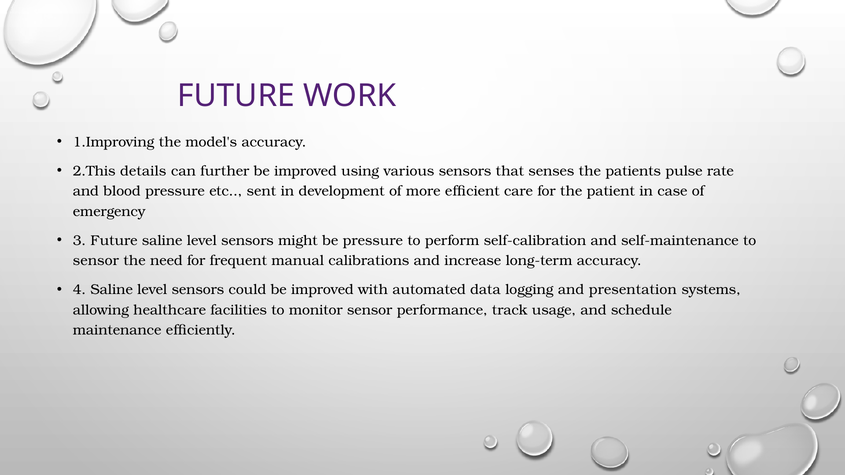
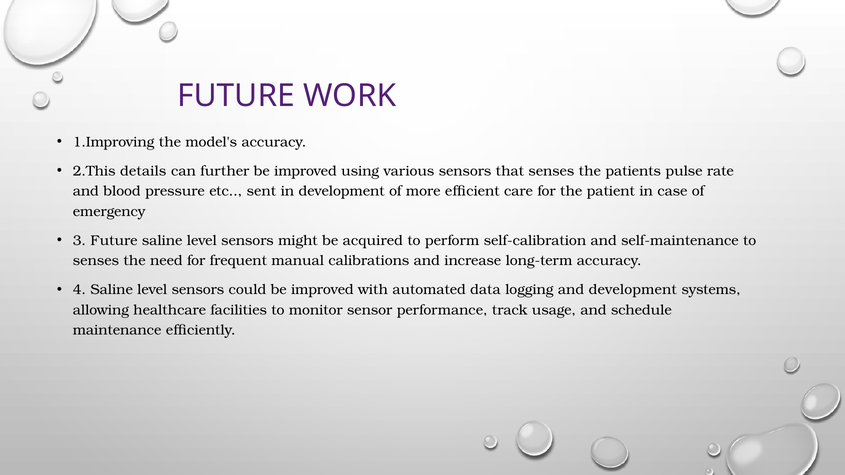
be pressure: pressure -> acquired (373, 241)
sensor: sensor -> senses (96, 261)
and presentation: presentation -> development (633, 290)
